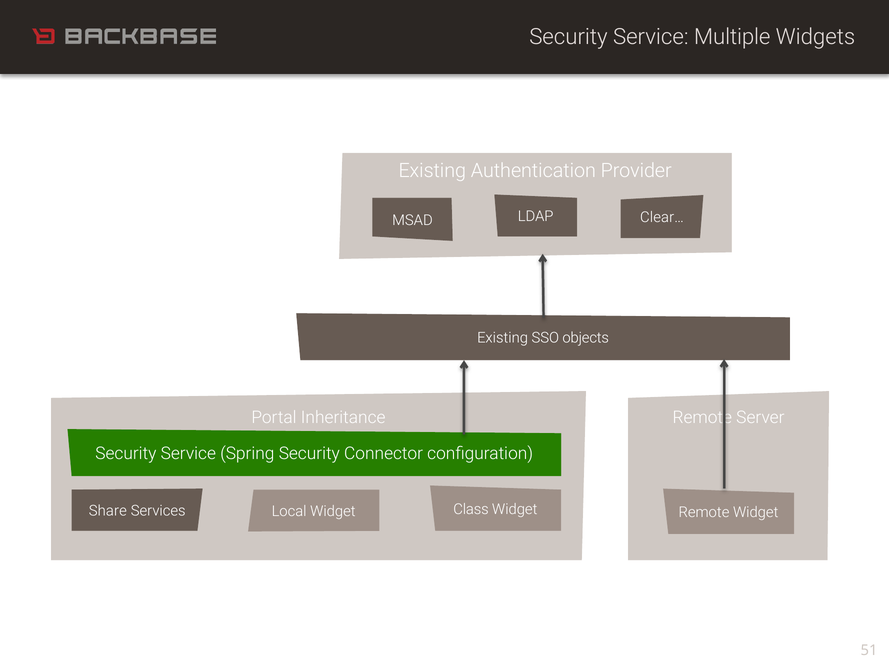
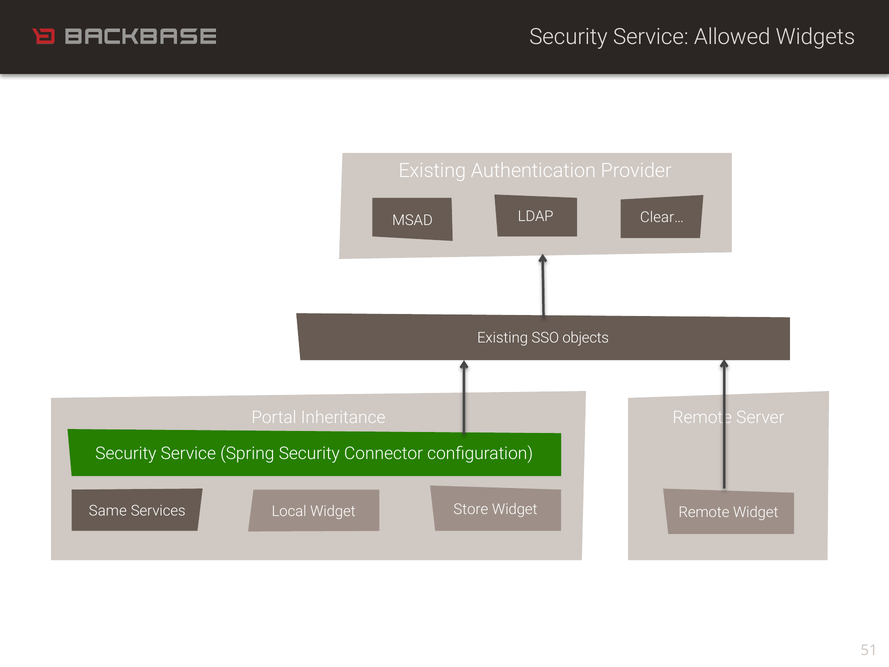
Multiple: Multiple -> Allowed (732, 37)
Share: Share -> Same (108, 511)
Class: Class -> Store (471, 509)
